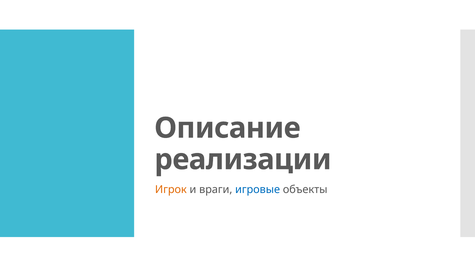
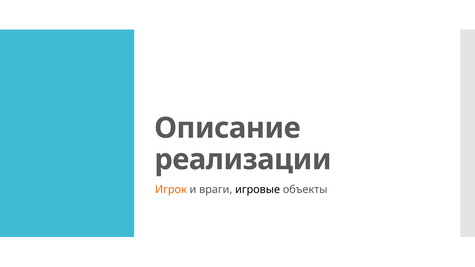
игровые colour: blue -> black (258, 190)
